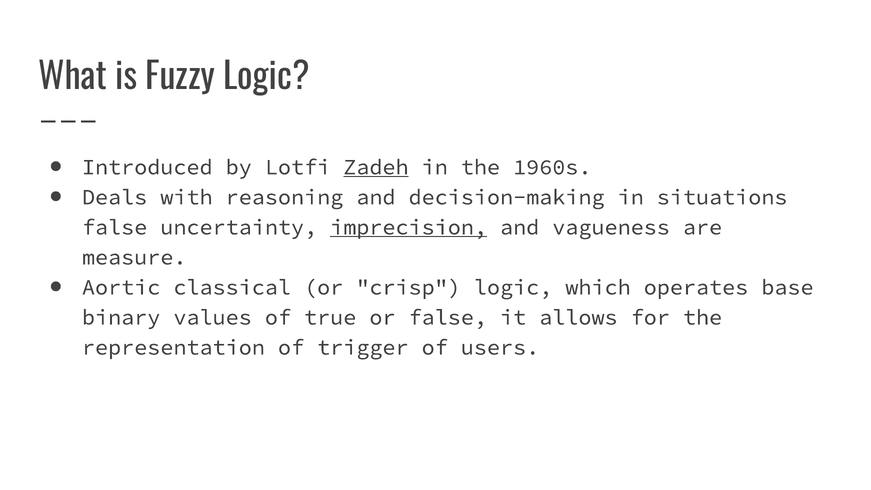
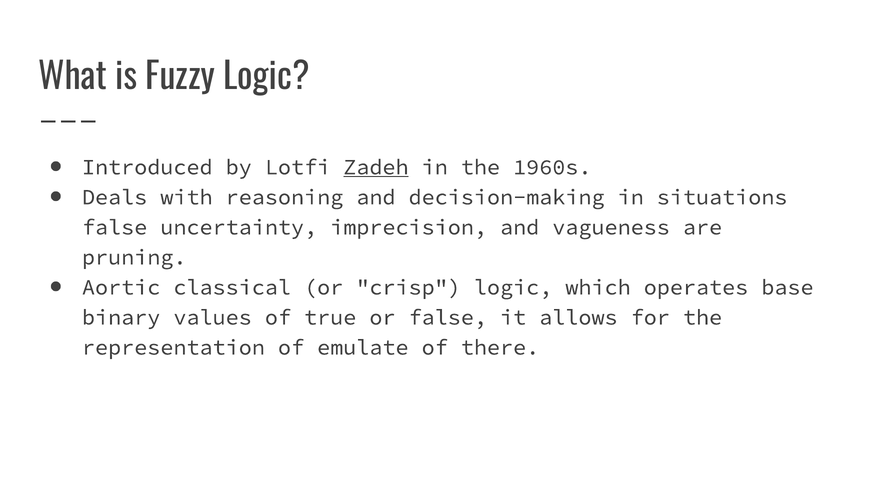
imprecision underline: present -> none (409, 227)
measure: measure -> pruning (134, 257)
trigger: trigger -> emulate (363, 347)
users: users -> there (500, 347)
